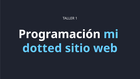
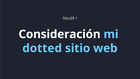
Programación: Programación -> Consideración (60, 34)
